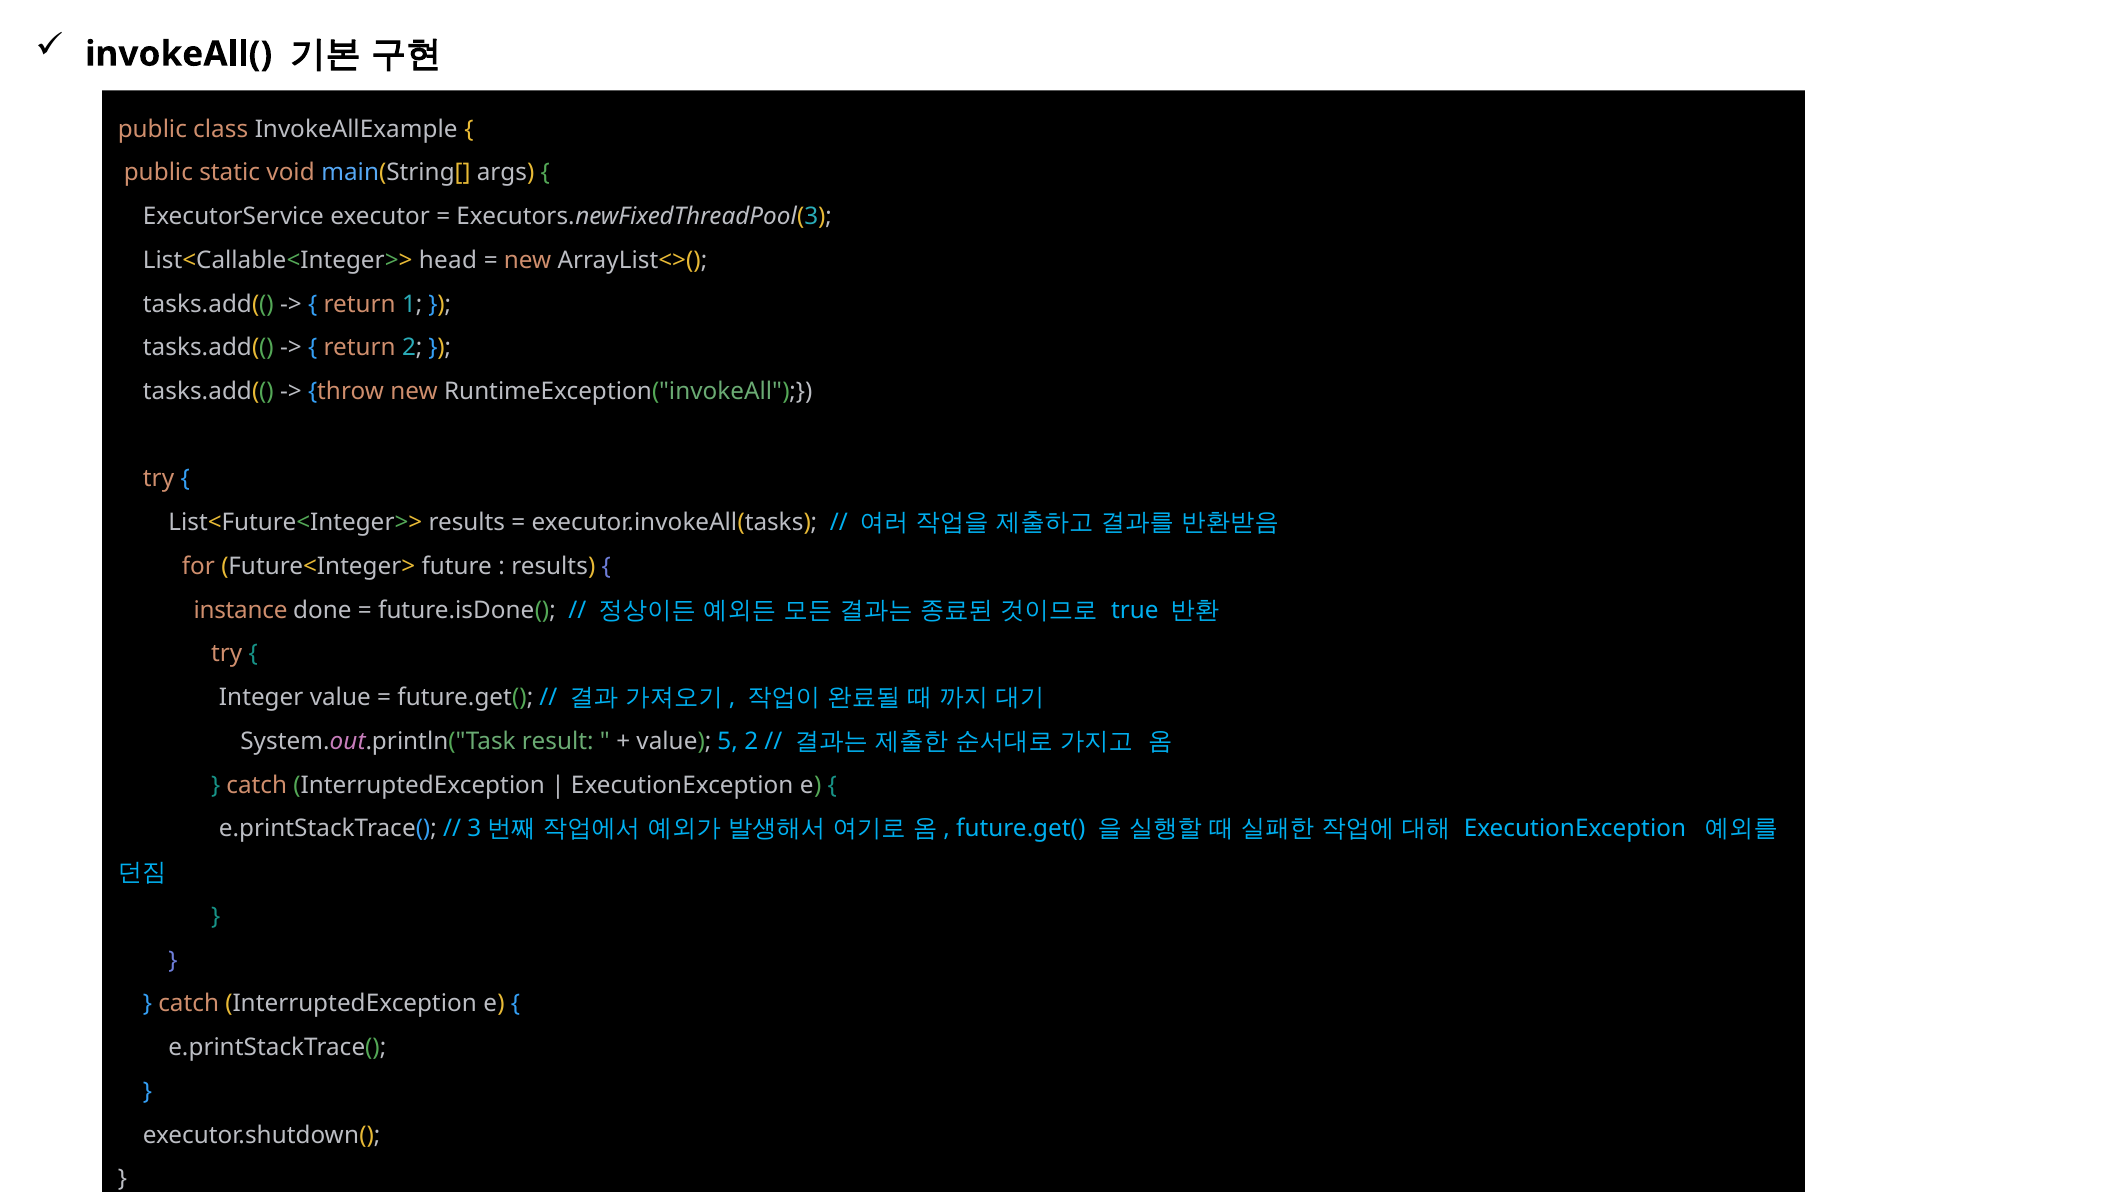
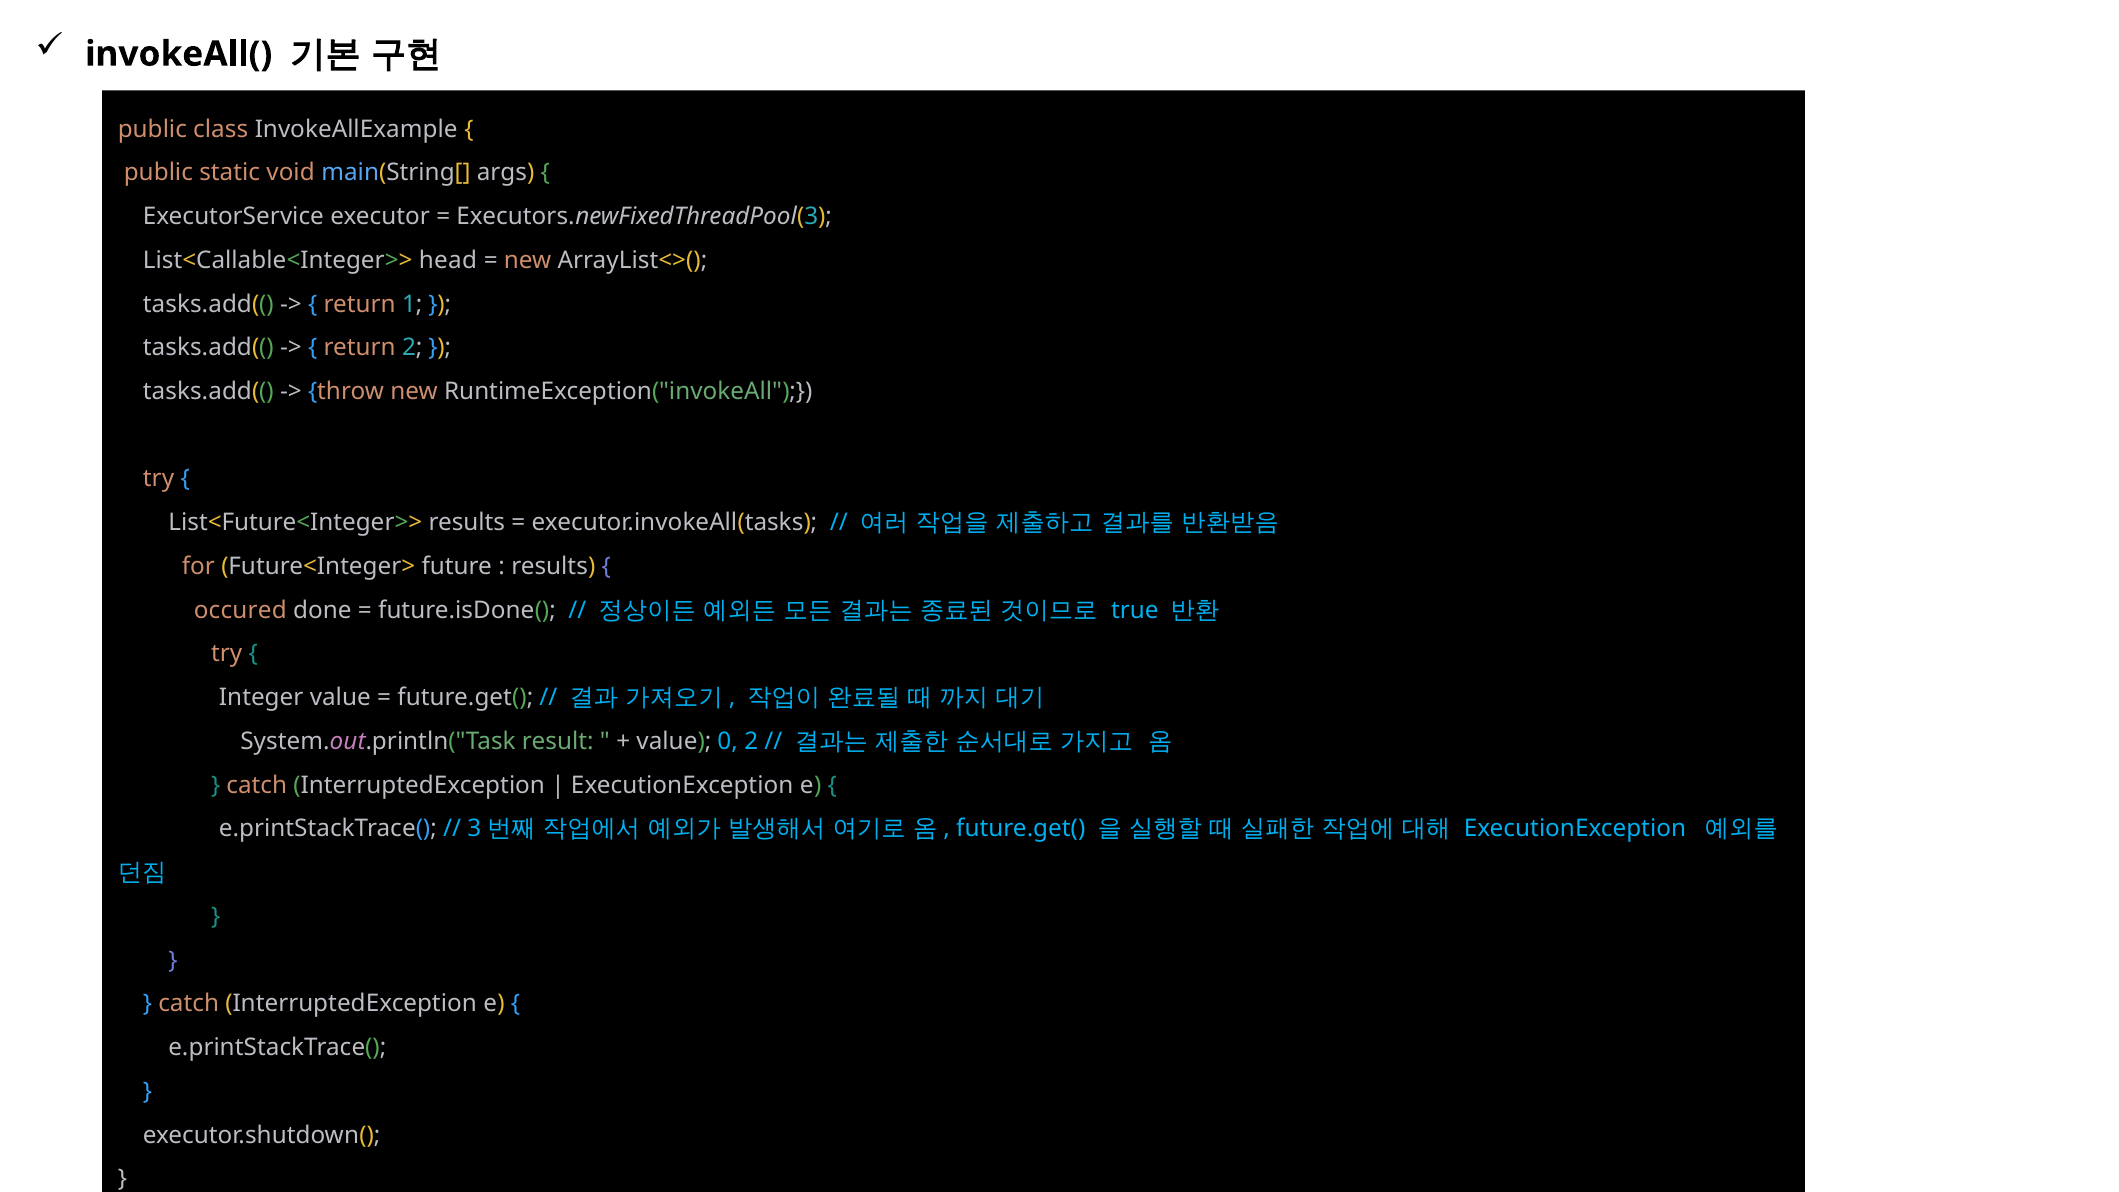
instance: instance -> occured (240, 610)
5: 5 -> 0 (728, 741)
